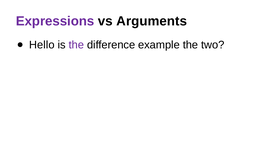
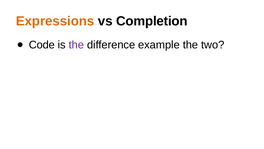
Expressions colour: purple -> orange (55, 21)
Arguments: Arguments -> Completion (152, 21)
Hello: Hello -> Code (42, 45)
